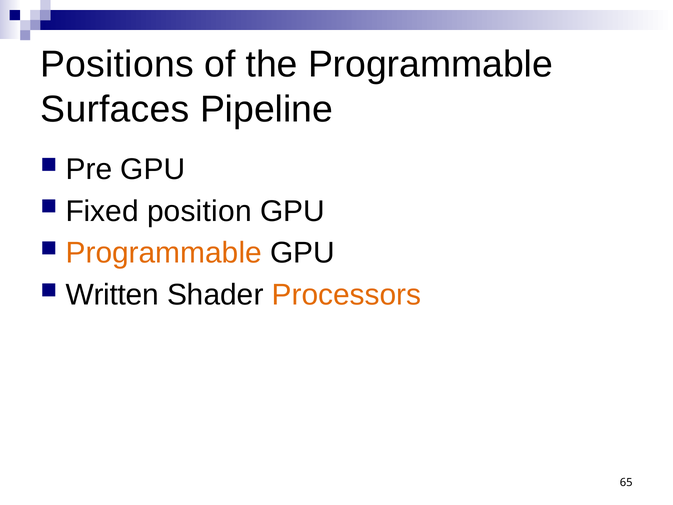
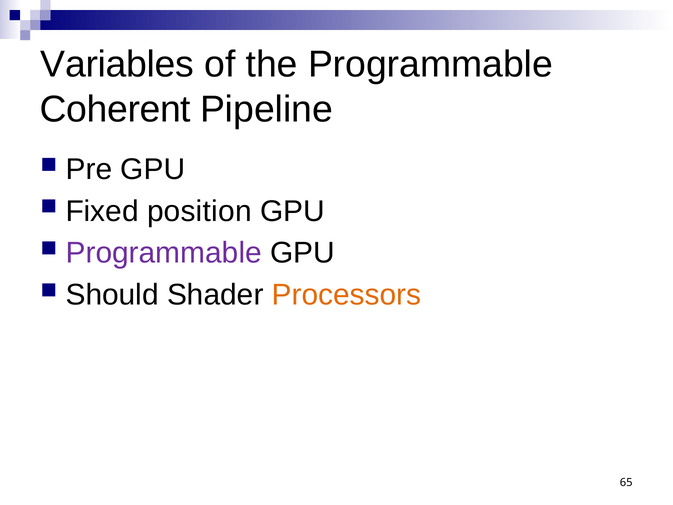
Positions: Positions -> Variables (117, 64)
Surfaces: Surfaces -> Coherent (115, 109)
Programmable colour: orange -> purple (164, 253)
Written: Written -> Should (112, 295)
